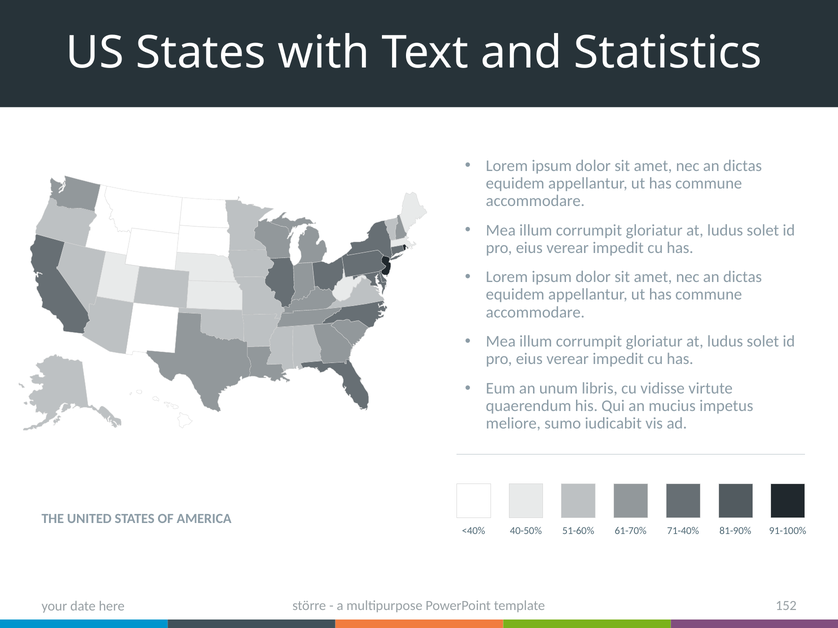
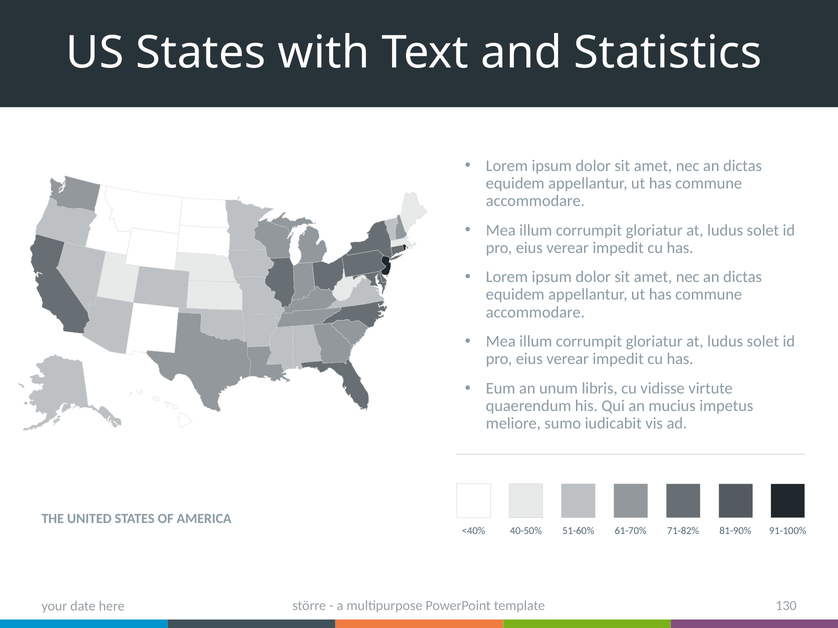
71-40%: 71-40% -> 71-82% (683, 531)
152: 152 -> 130 (786, 606)
